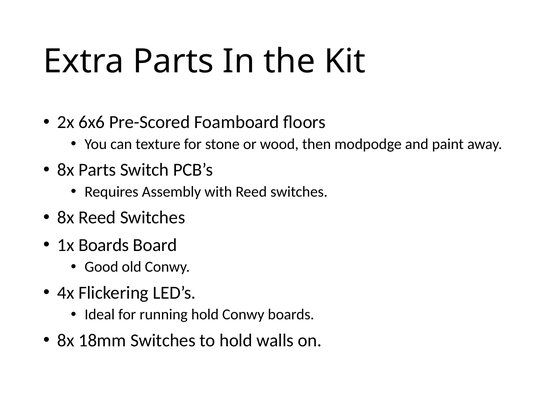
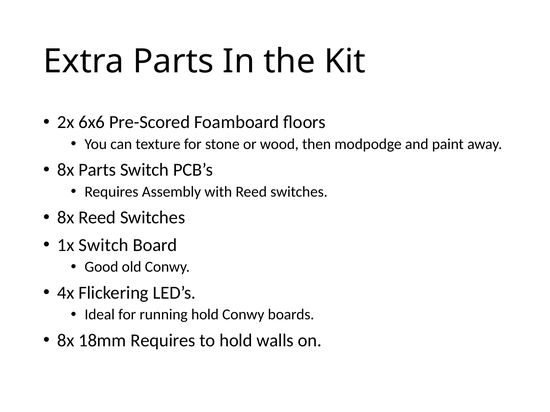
1x Boards: Boards -> Switch (104, 245)
18mm Switches: Switches -> Requires (163, 341)
